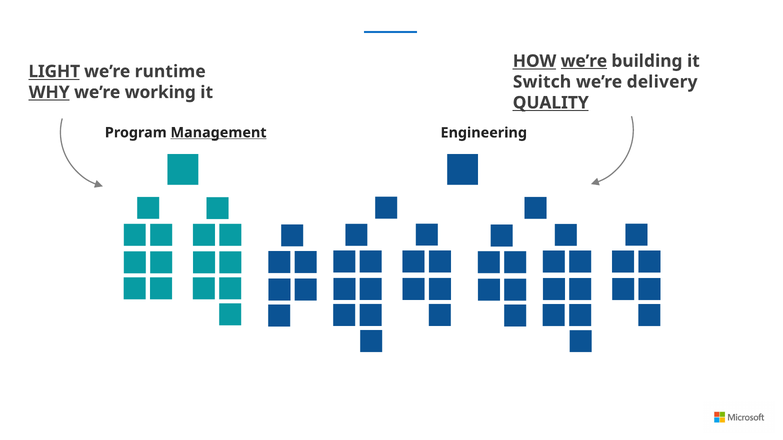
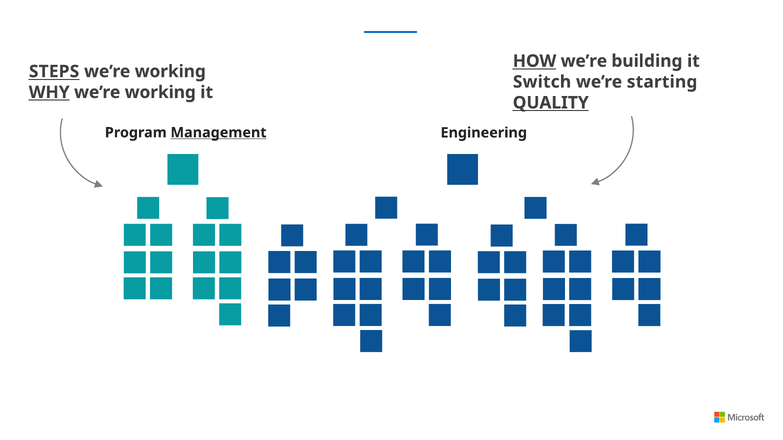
we’re underline: present -> none (584, 61)
LIGHT: LIGHT -> STEPS (54, 72)
runtime: runtime -> working (170, 72)
delivery: delivery -> starting (662, 82)
